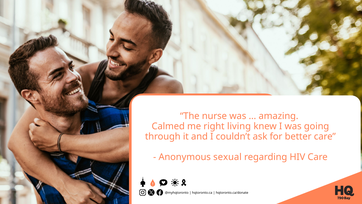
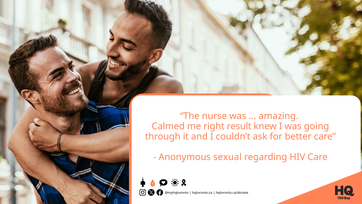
living: living -> result (239, 126)
